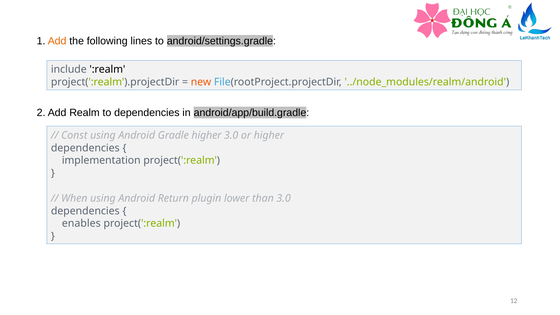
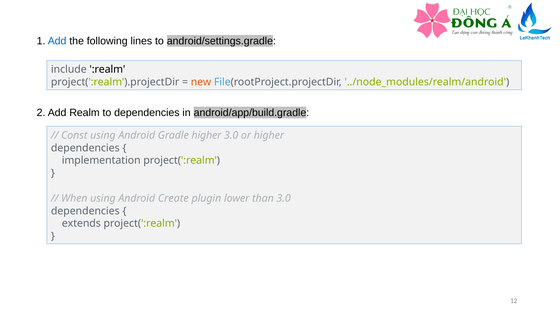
Add colour: orange -> blue (57, 41)
Return: Return -> Create (173, 198)
enables: enables -> extends (81, 223)
